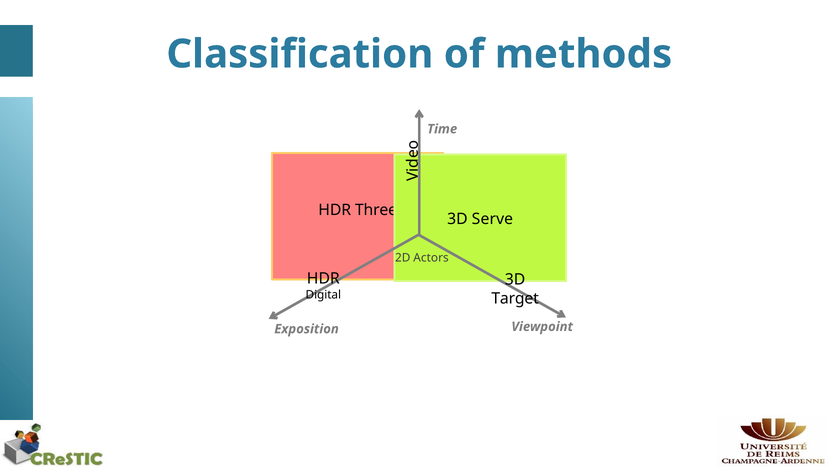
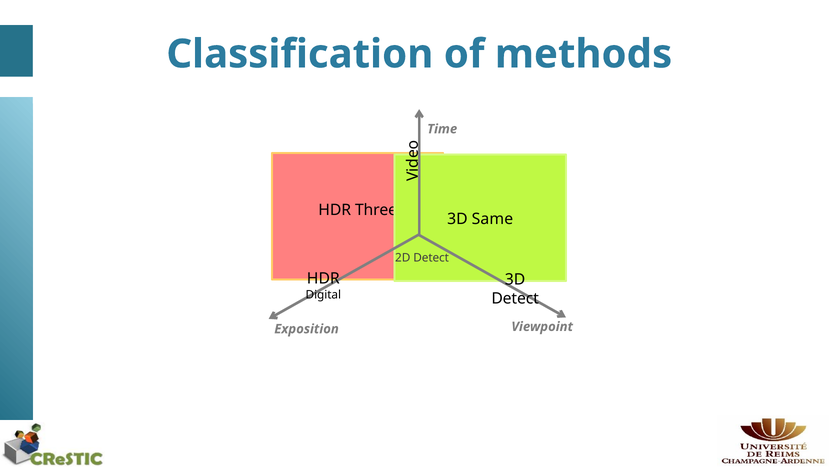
Serve: Serve -> Same (492, 219)
2D Actors: Actors -> Detect (431, 258)
Target: Target -> Detect (515, 298)
